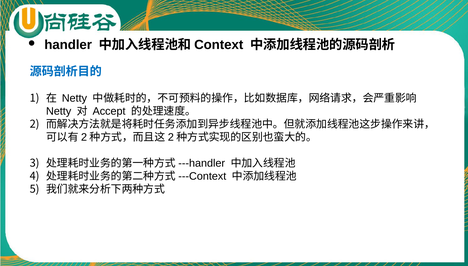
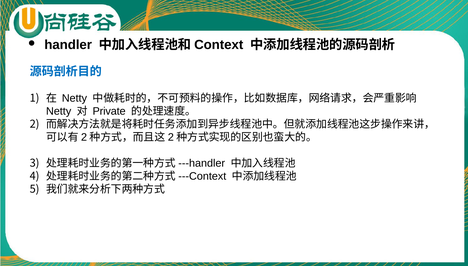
Accept: Accept -> Private (109, 111)
